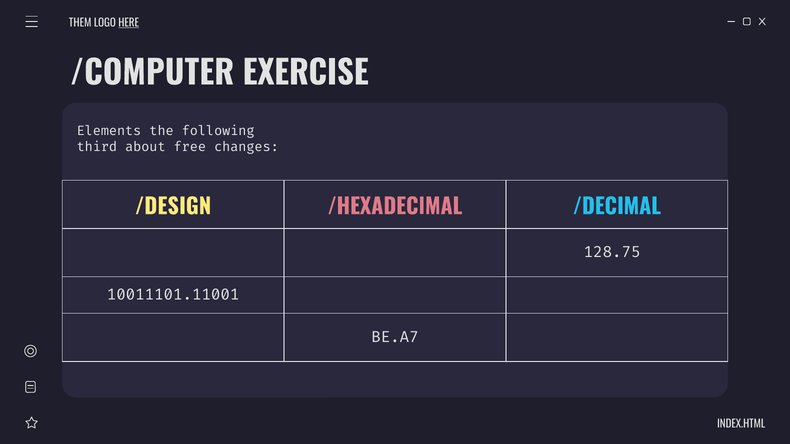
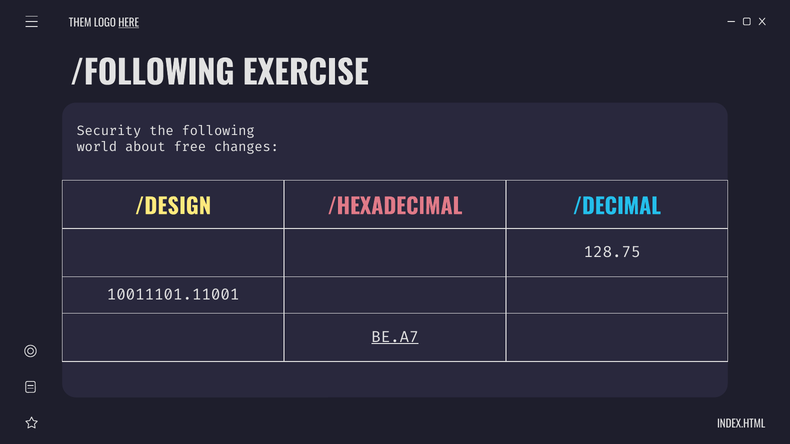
/COMPUTER: /COMPUTER -> /FOLLOWING (152, 74)
Elements: Elements -> Security (109, 131)
third: third -> world (97, 147)
BE.A7 underline: none -> present (395, 337)
